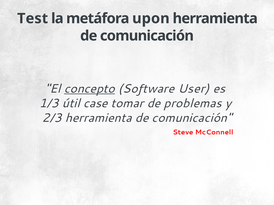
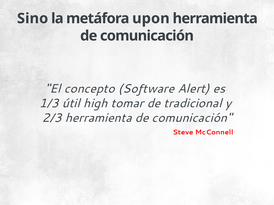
Test: Test -> Sino (33, 18)
concepto underline: present -> none (89, 89)
User: User -> Alert (194, 89)
case: case -> high (95, 104)
problemas: problemas -> tradicional (193, 104)
